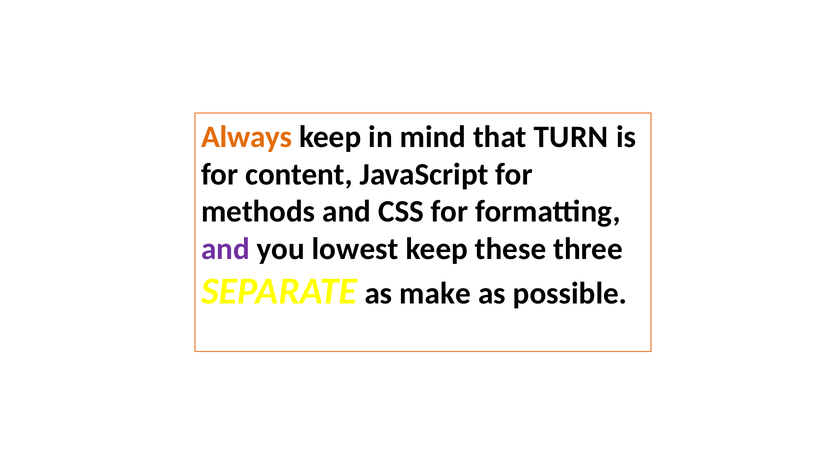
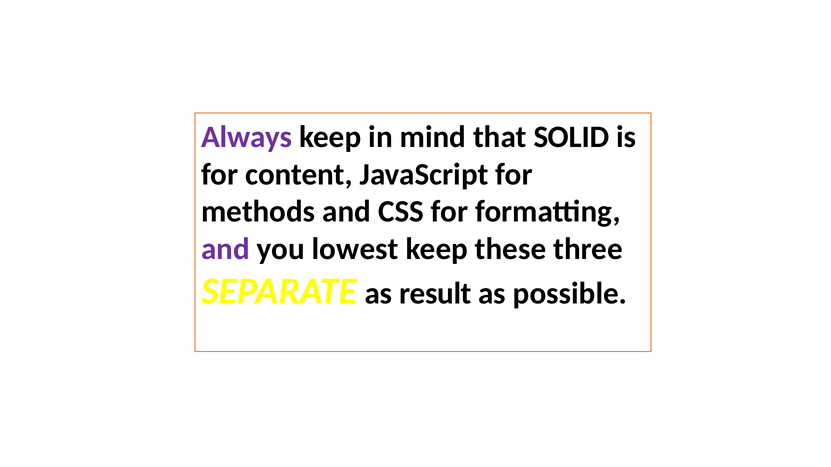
Always colour: orange -> purple (247, 137)
TURN: TURN -> SOLID (571, 137)
make: make -> result (435, 294)
